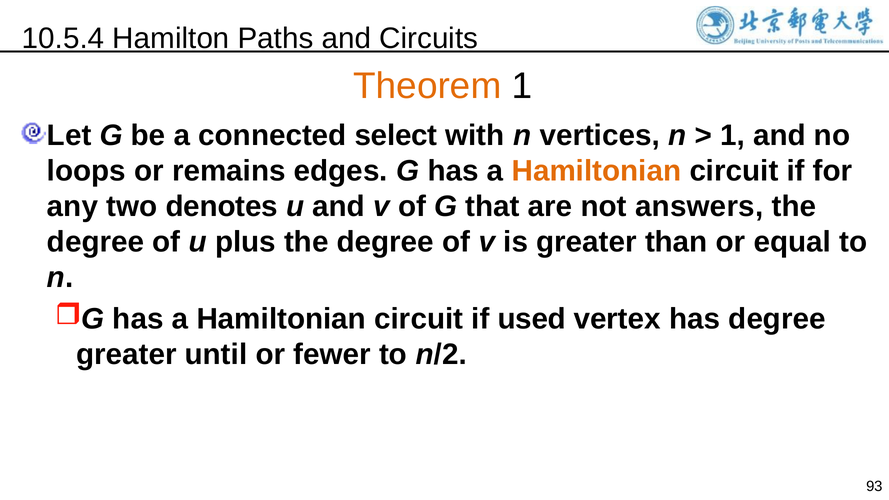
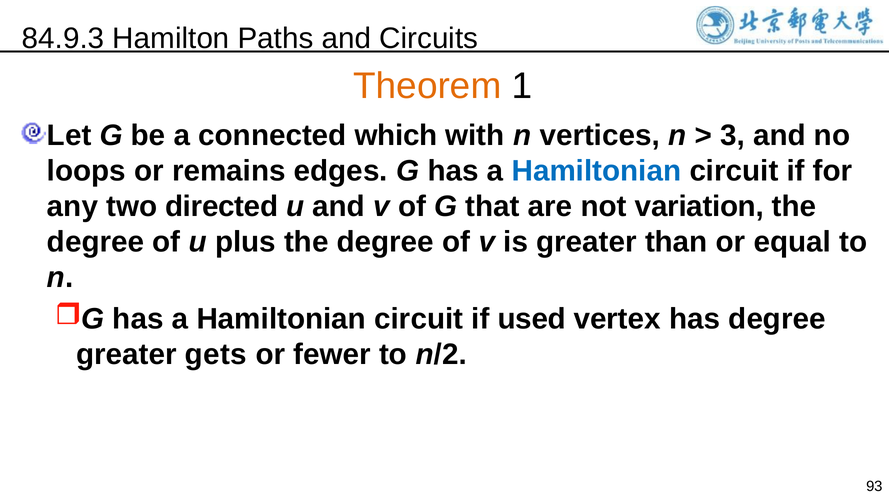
10.5.4: 10.5.4 -> 84.9.3 (63, 39)
select: select -> which (396, 135)
1: 1 -> 3 (732, 135)
Hamiltonian colour: orange -> blue (596, 171)
denotes: denotes -> directed (222, 206)
answers: answers -> variation (699, 206)
until: until -> gets (216, 355)
